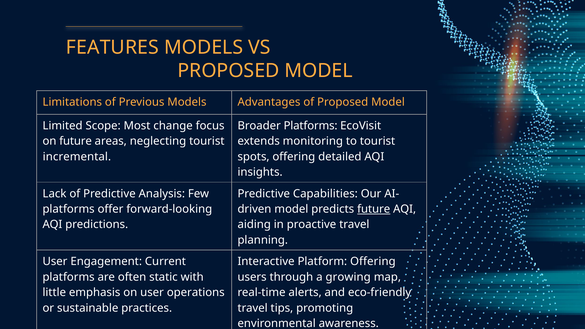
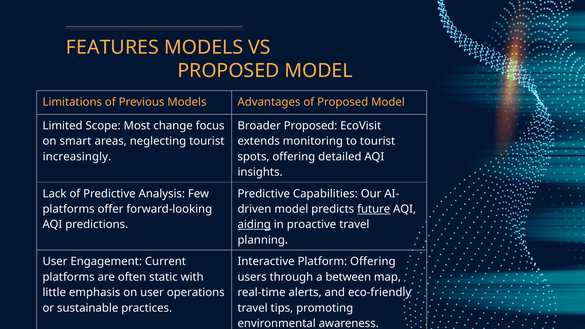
Broader Platforms: Platforms -> Proposed (311, 126)
on future: future -> smart (75, 141)
incremental: incremental -> increasingly (77, 157)
aiding underline: none -> present (254, 225)
growing: growing -> between (348, 277)
